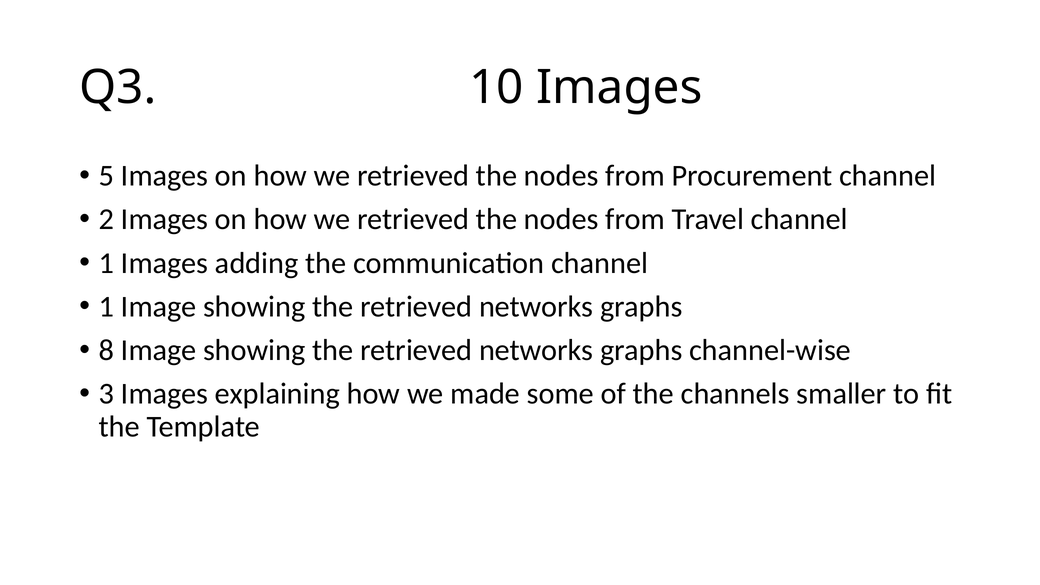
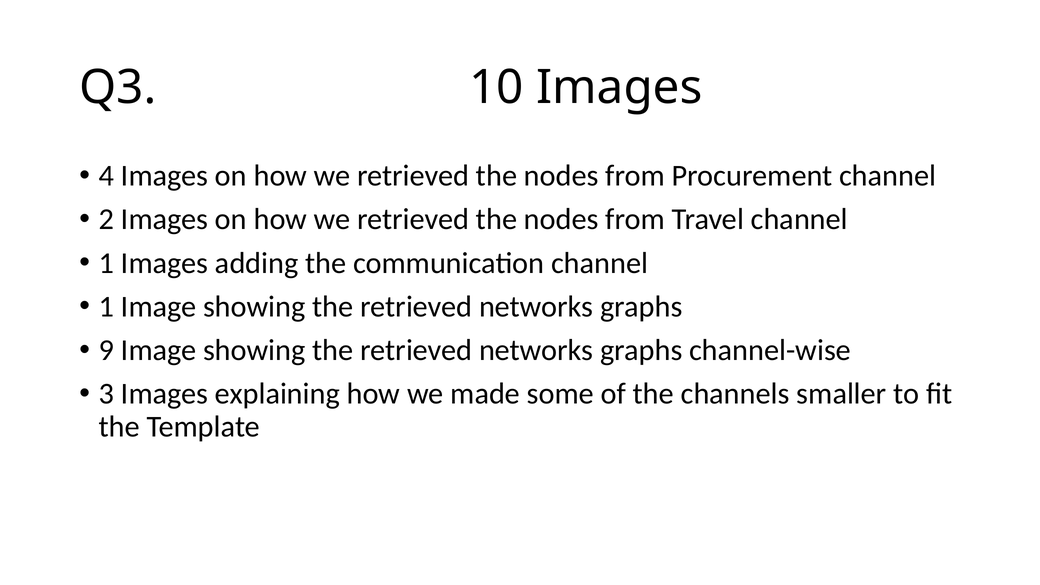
5: 5 -> 4 (106, 176)
8: 8 -> 9 (106, 350)
